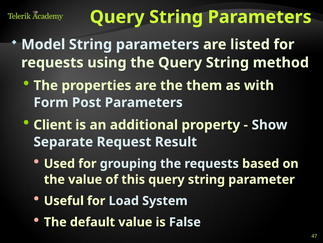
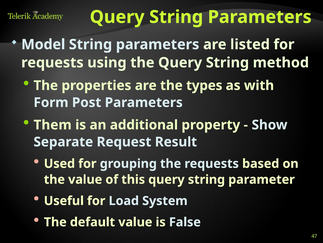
them: them -> types (204, 85)
Client: Client -> Them (53, 125)
